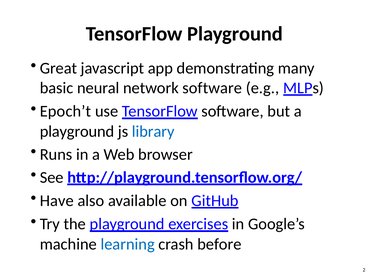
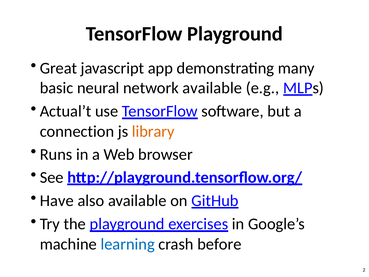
network software: software -> available (212, 88)
Epoch’t: Epoch’t -> Actual’t (66, 111)
playground: playground -> connection (77, 131)
library colour: blue -> orange (153, 131)
